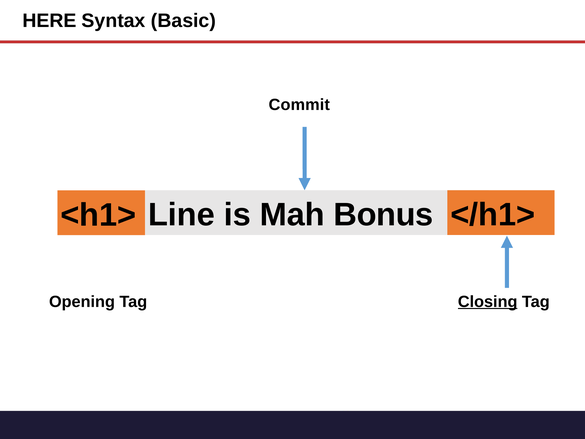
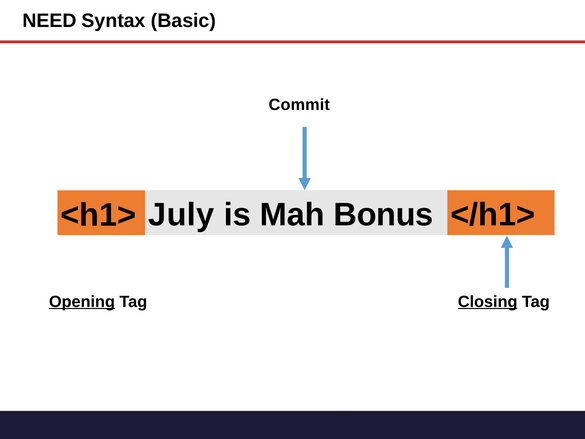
HERE: HERE -> NEED (49, 21)
Line: Line -> July (181, 215)
Opening underline: none -> present (82, 301)
